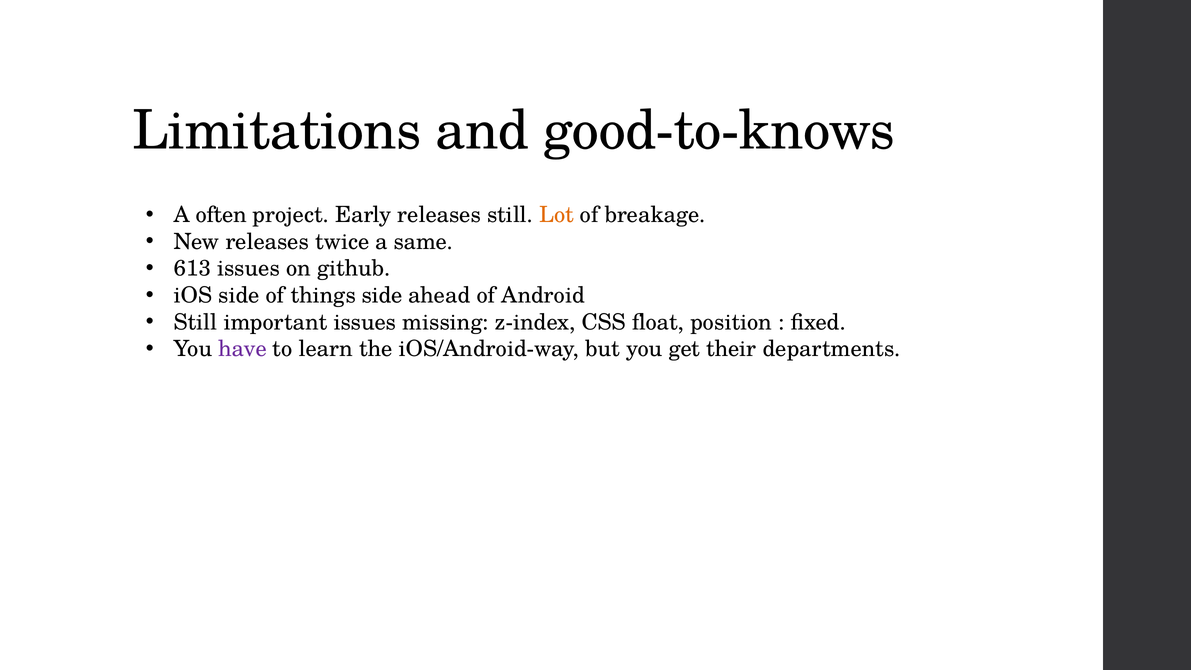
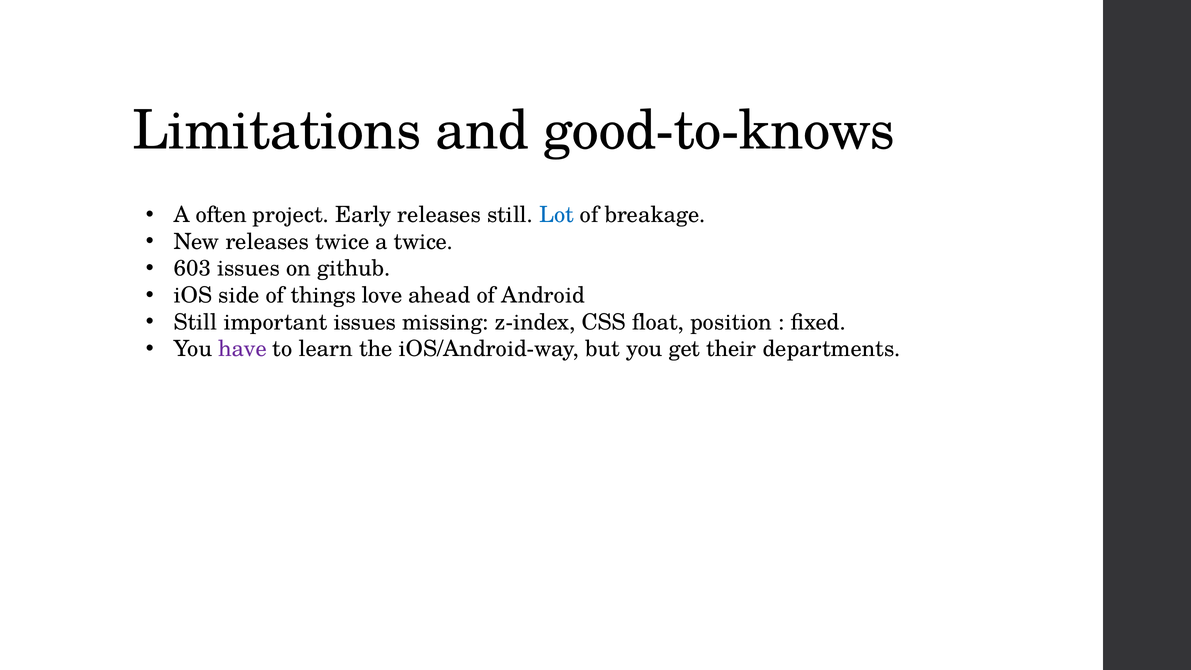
Lot colour: orange -> blue (557, 215)
a same: same -> twice (423, 242)
613: 613 -> 603 (192, 269)
things side: side -> love (382, 295)
